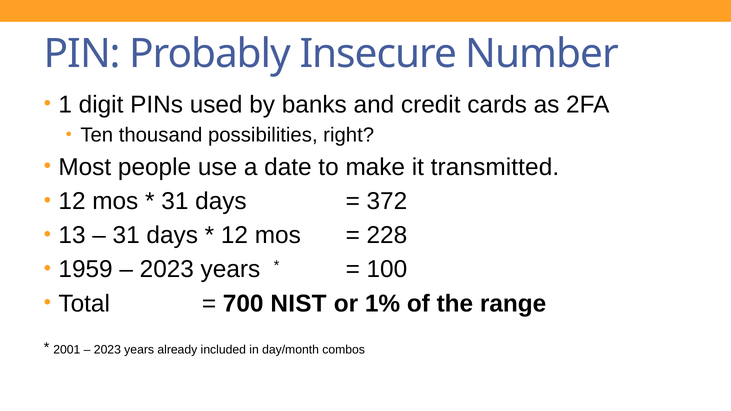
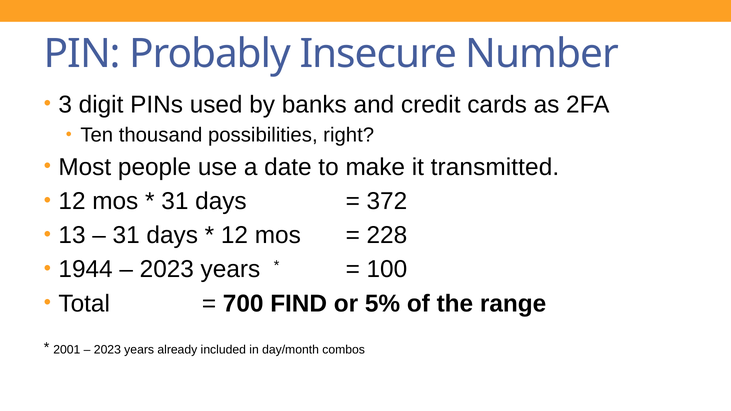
1: 1 -> 3 (65, 105)
1959: 1959 -> 1944 (86, 270)
NIST: NIST -> FIND (299, 304)
1%: 1% -> 5% (383, 304)
